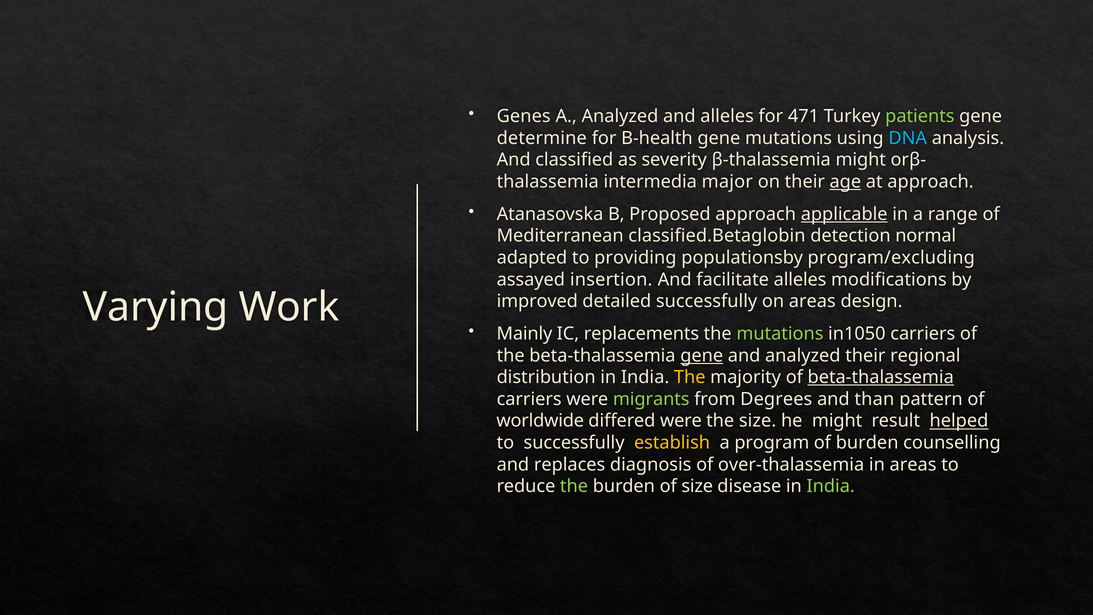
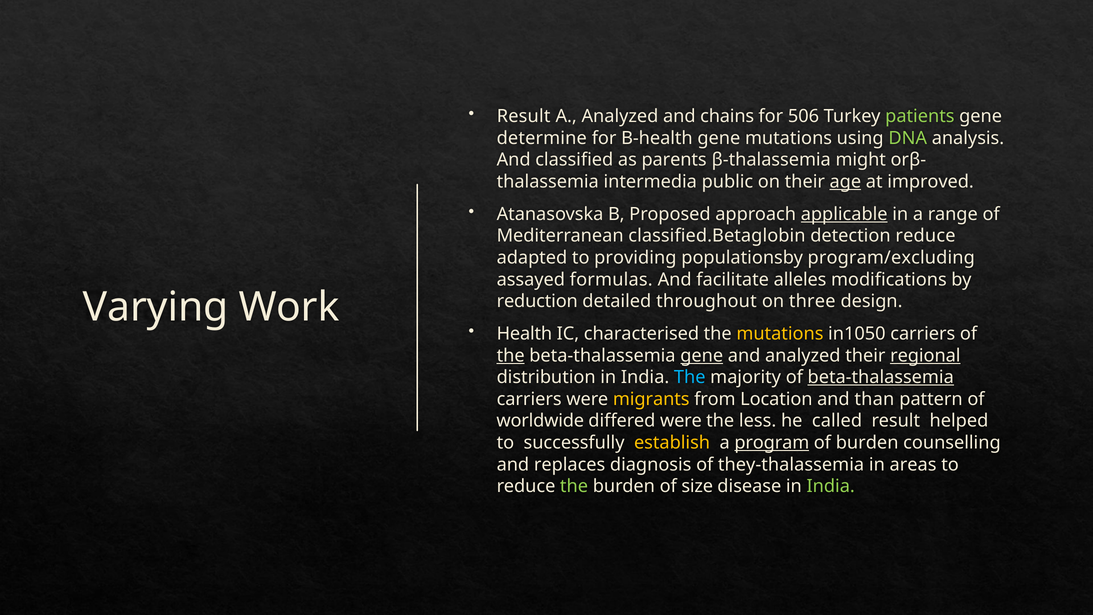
Genes: Genes -> Result (524, 116)
and alleles: alleles -> chains (727, 116)
471: 471 -> 506 (804, 116)
DNA colour: light blue -> light green (908, 138)
severity: severity -> parents (674, 160)
major: major -> public (727, 182)
at approach: approach -> improved (931, 182)
detection normal: normal -> reduce (926, 236)
insertion: insertion -> formulas (611, 279)
improved: improved -> reduction (537, 301)
detailed successfully: successfully -> throughout (706, 301)
on areas: areas -> three (812, 301)
Mainly: Mainly -> Health (524, 334)
replacements: replacements -> characterised (641, 334)
mutations colour: light green -> yellow (780, 334)
the underline: none -> present (511, 355)
regional underline: none -> present (925, 355)
The colour: yellow -> light blue (690, 377)
migrants colour: light green -> yellow (651, 399)
Degrees: Degrees -> Location (776, 399)
the size: size -> less (758, 421)
he might: might -> called (837, 421)
helped underline: present -> none (959, 421)
program underline: none -> present (772, 443)
over-thalassemia: over-thalassemia -> they-thalassemia (791, 464)
